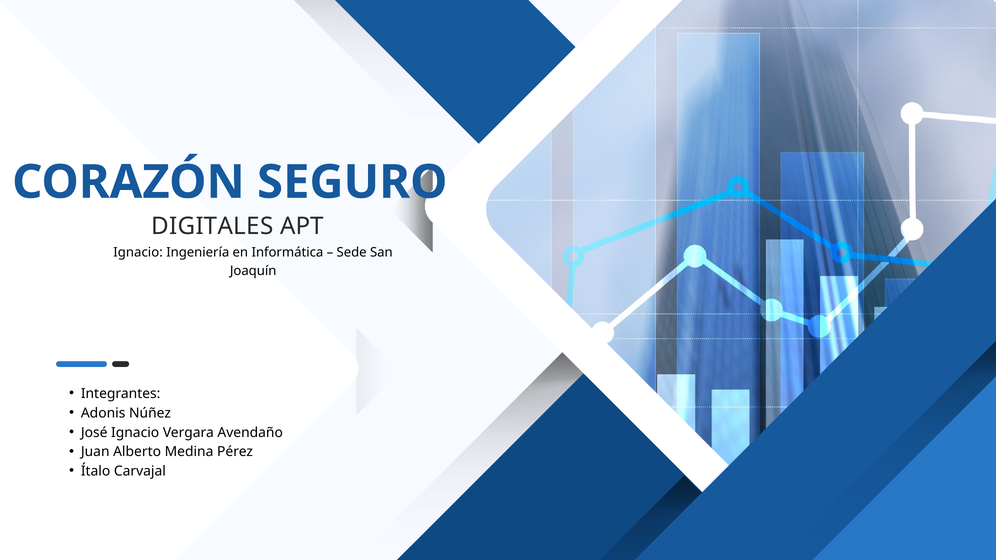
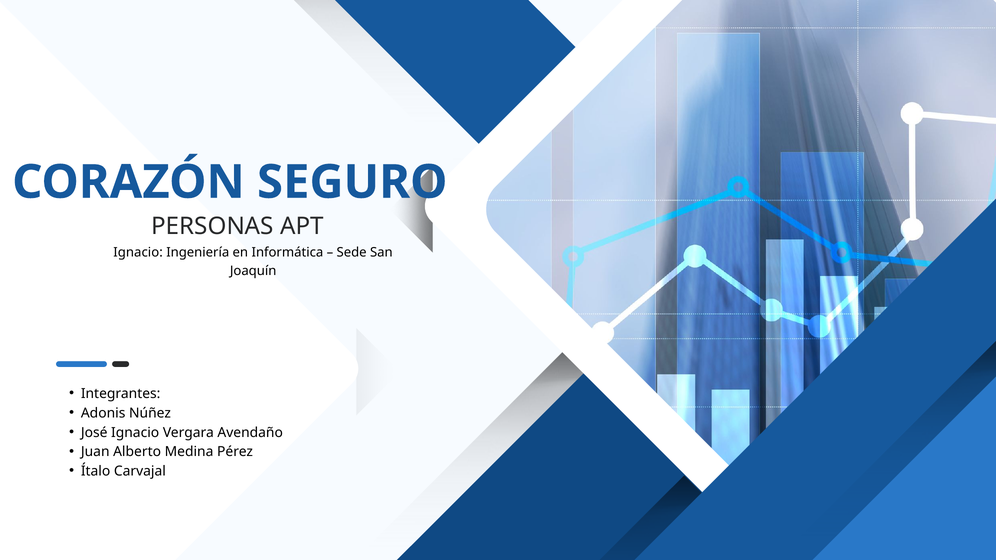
DIGITALES: DIGITALES -> PERSONAS (212, 226)
